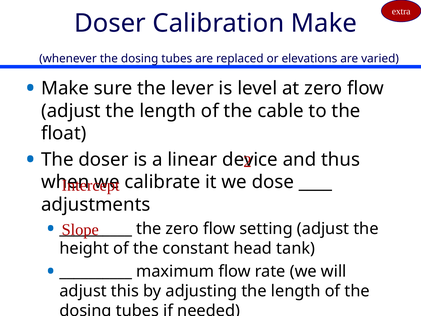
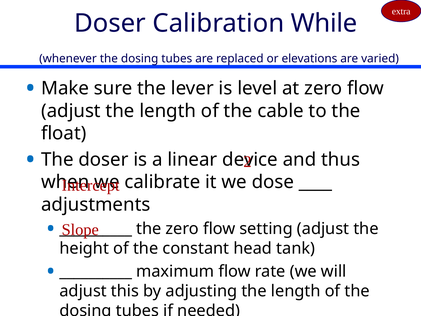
Calibration Make: Make -> While (324, 23)
